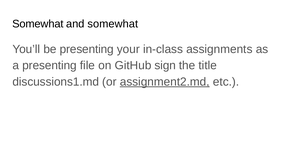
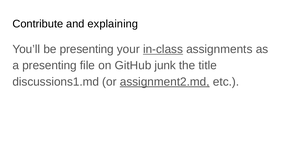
Somewhat: Somewhat -> Contribute (38, 24)
and somewhat: somewhat -> explaining (113, 24)
in-class underline: none -> present (163, 49)
sign: sign -> junk (165, 66)
